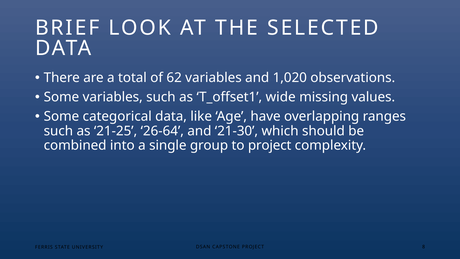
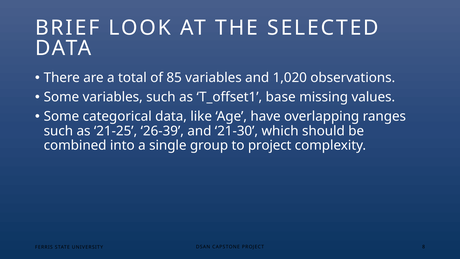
62: 62 -> 85 (174, 78)
wide: wide -> base (281, 97)
26-64: 26-64 -> 26-39 (162, 131)
